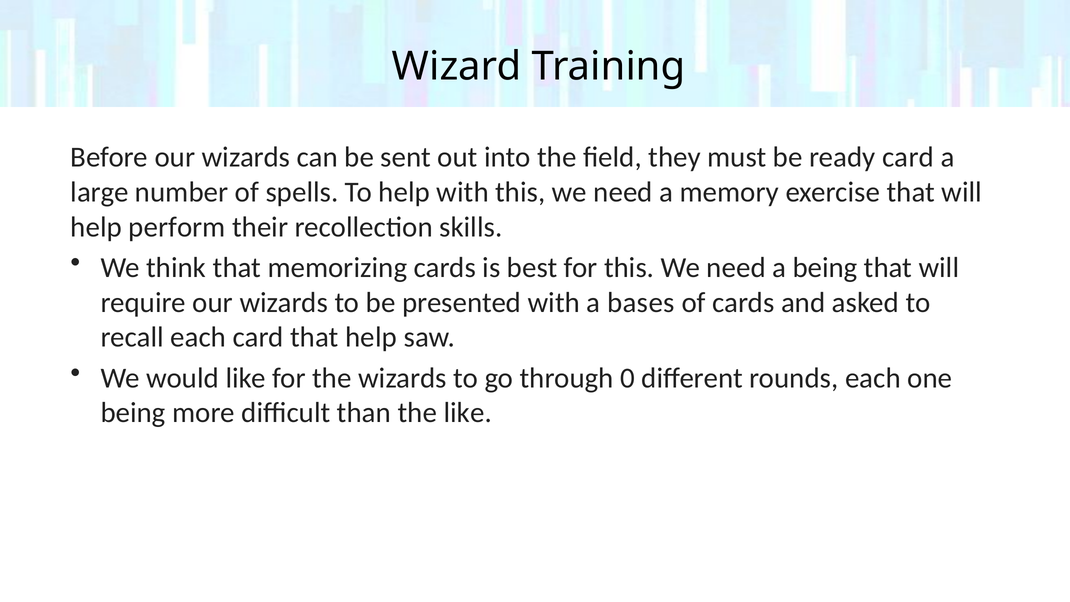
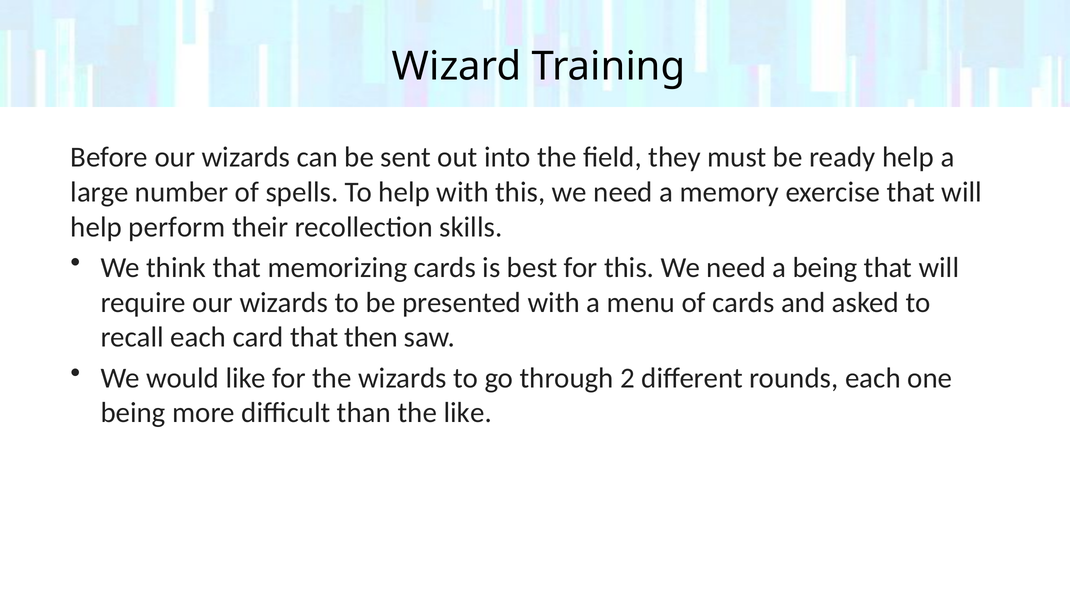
ready card: card -> help (908, 157)
bases: bases -> menu (641, 302)
that help: help -> then (371, 337)
0: 0 -> 2 (628, 378)
